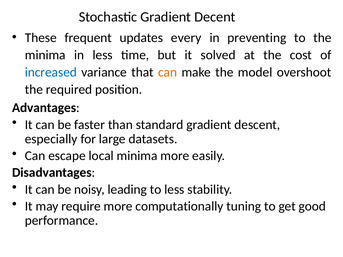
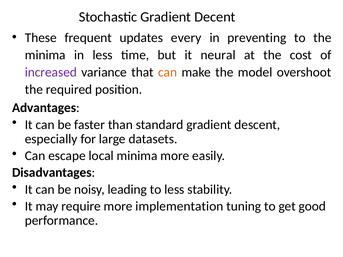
solved: solved -> neural (218, 55)
increased colour: blue -> purple (51, 72)
computationally: computationally -> implementation (179, 206)
